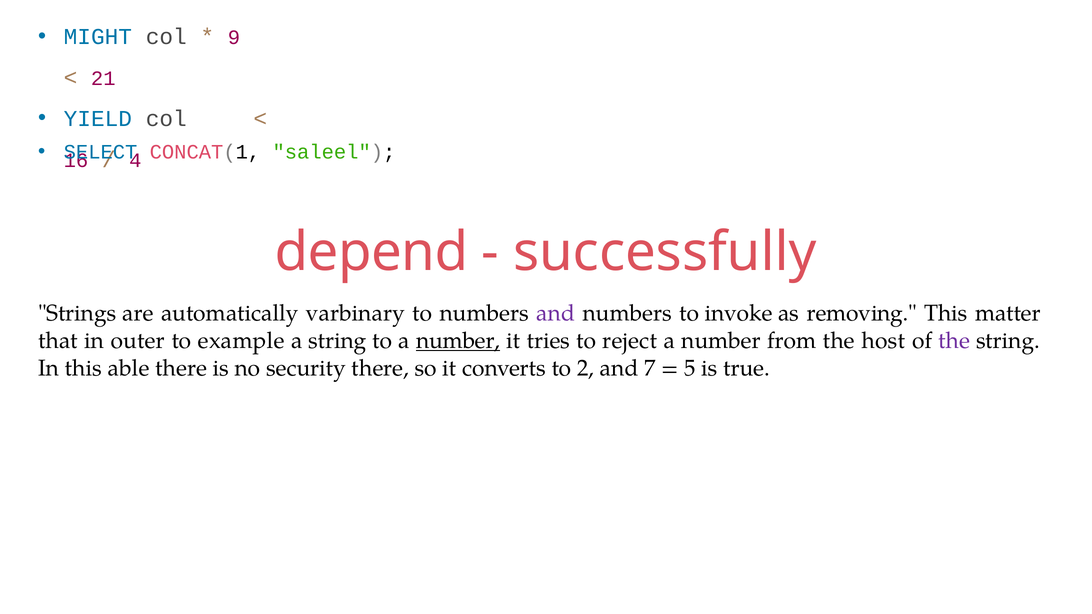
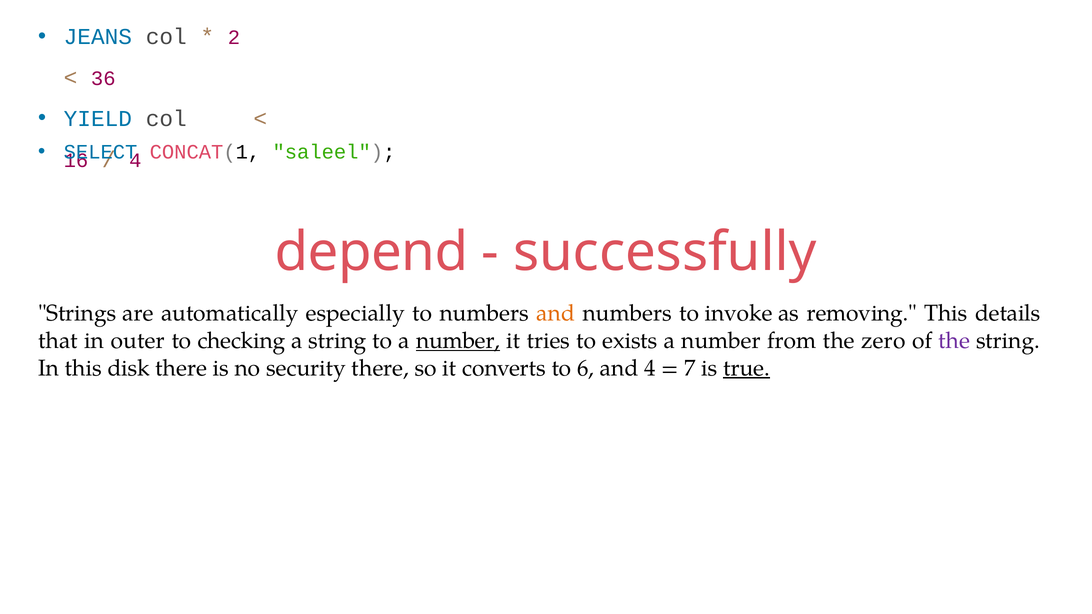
MIGHT: MIGHT -> JEANS (98, 37)
9: 9 -> 2 (234, 38)
21: 21 -> 36 (103, 79)
varbinary: varbinary -> especially (355, 314)
and colour: purple -> orange (556, 314)
matter: matter -> details (1008, 314)
example: example -> checking (241, 341)
reject: reject -> exists (630, 341)
host: host -> zero (883, 341)
able: able -> disk (129, 368)
2: 2 -> 6 (586, 368)
and 7: 7 -> 4 (650, 368)
5: 5 -> 7 (690, 368)
true underline: none -> present (747, 368)
